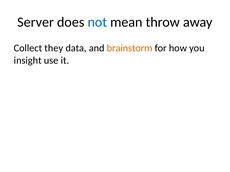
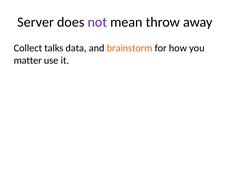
not colour: blue -> purple (97, 22)
they: they -> talks (54, 48)
insight: insight -> matter (28, 61)
